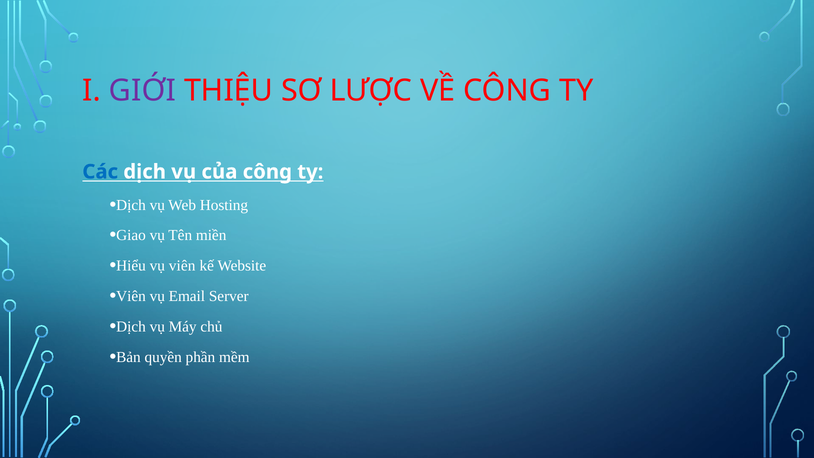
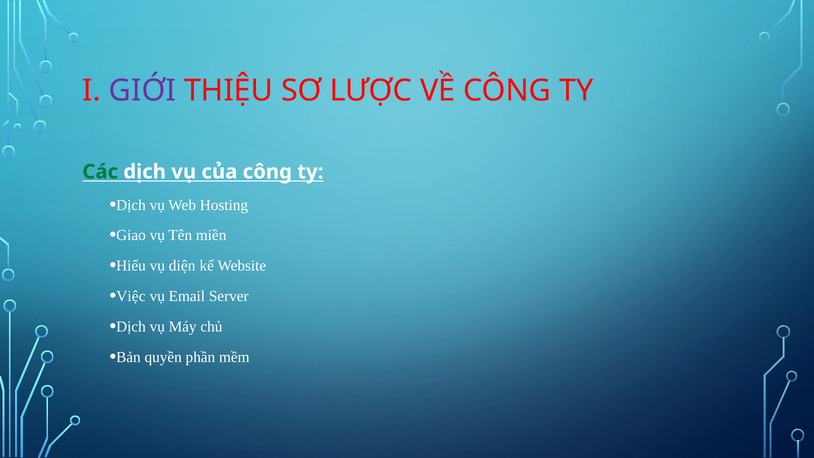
Các colour: blue -> green (100, 172)
vụ viên: viên -> diện (182, 266)
Viên: Viên -> Việc (131, 296)
